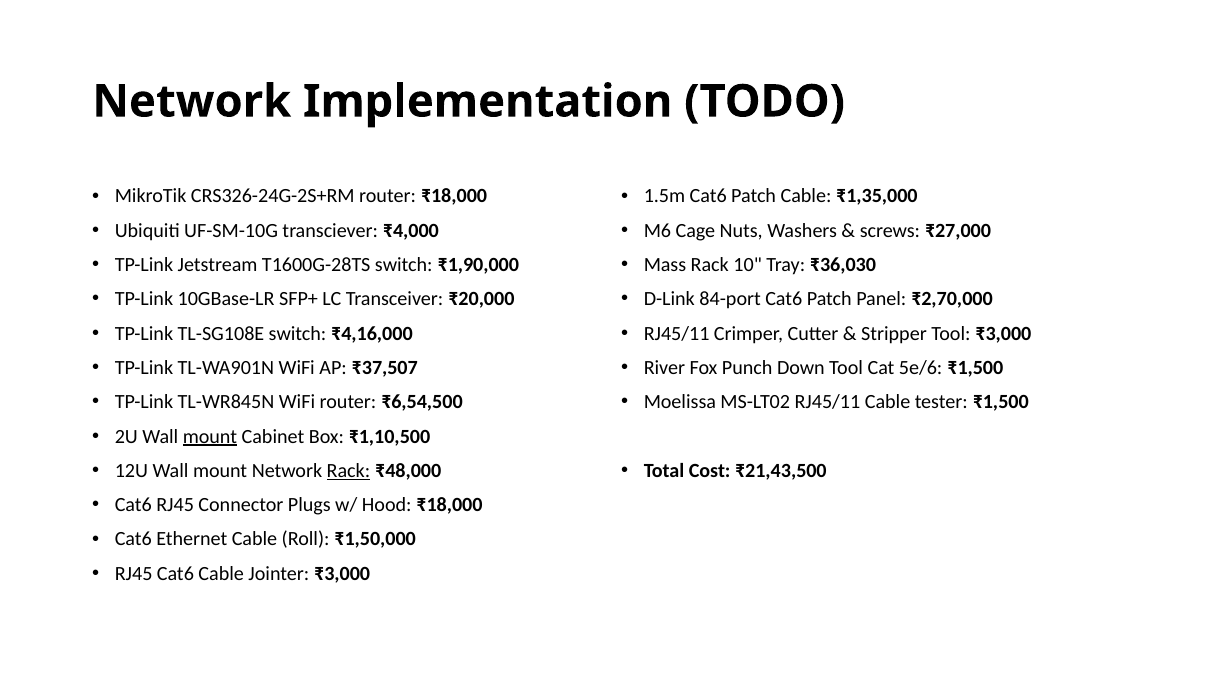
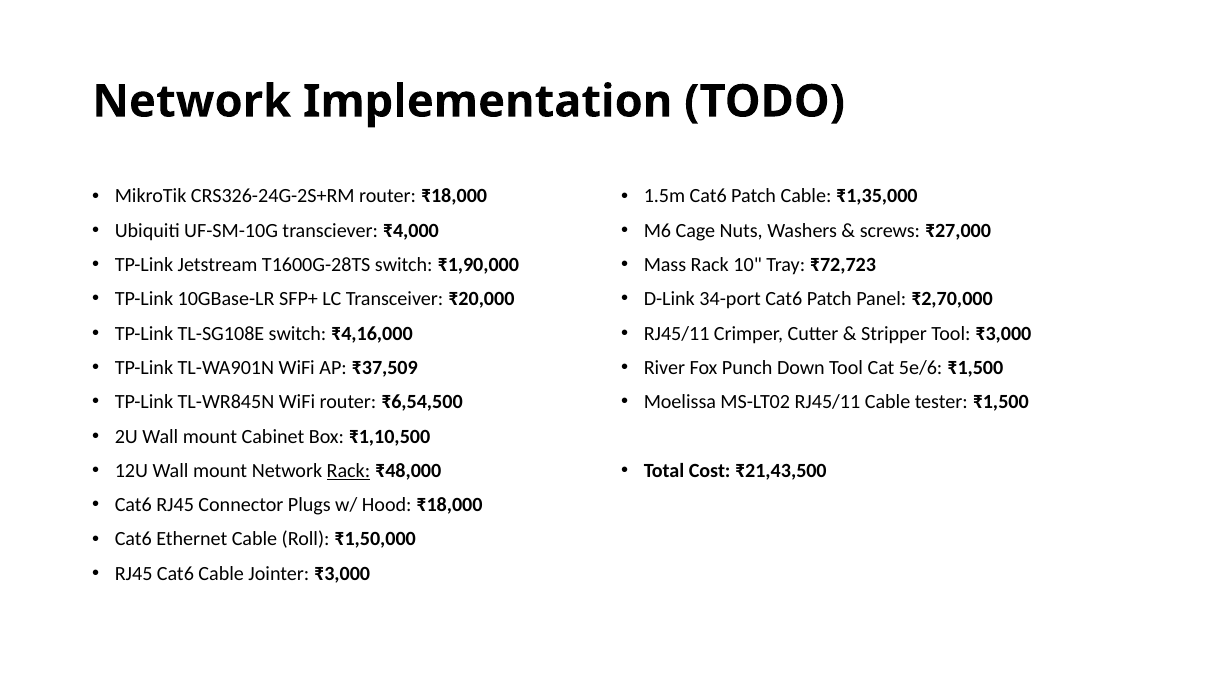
₹36,030: ₹36,030 -> ₹72,723 (843, 265)
84-port: 84-port -> 34-port (730, 299)
₹37,507: ₹37,507 -> ₹37,509 (385, 368)
mount underline: present -> none (210, 436)
